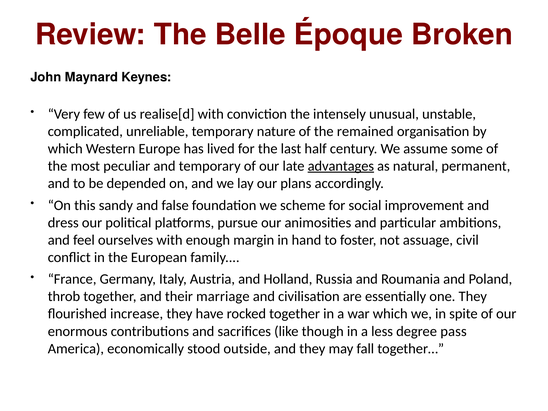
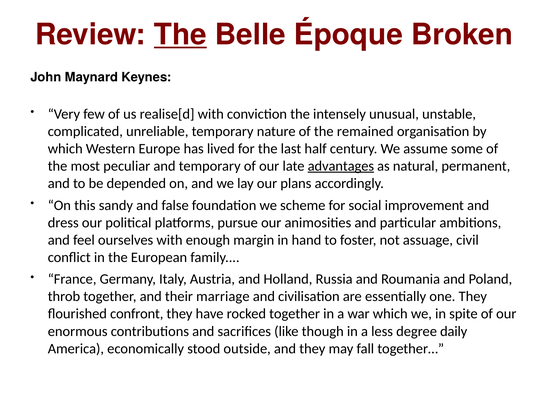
The underline: none -> present (180, 35)
increase: increase -> confront (137, 314)
pass: pass -> daily (454, 331)
